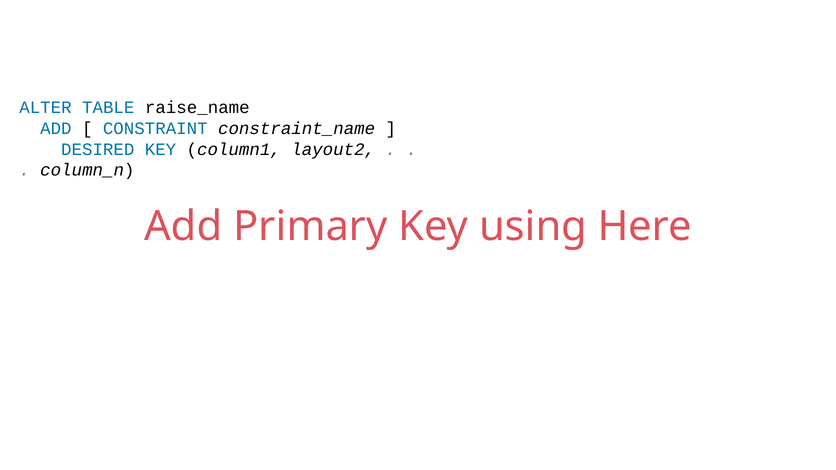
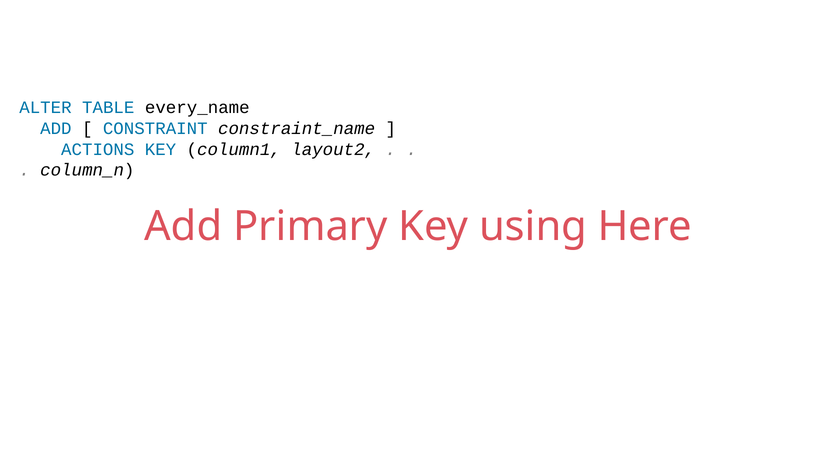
raise_name: raise_name -> every_name (197, 108)
DESIRED: DESIRED -> ACTIONS (98, 149)
